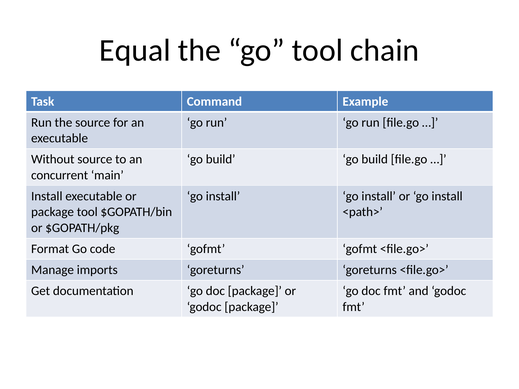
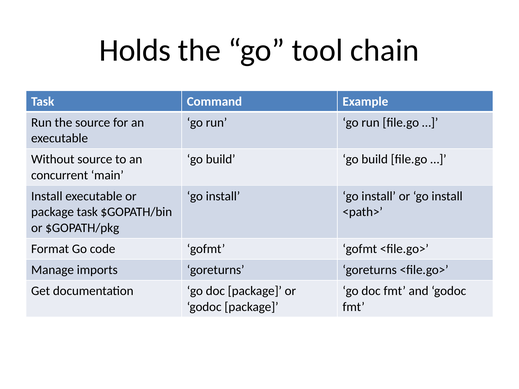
Equal: Equal -> Holds (135, 50)
package tool: tool -> task (87, 212)
